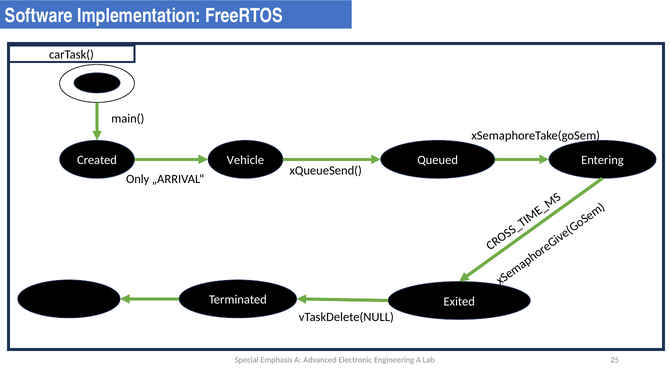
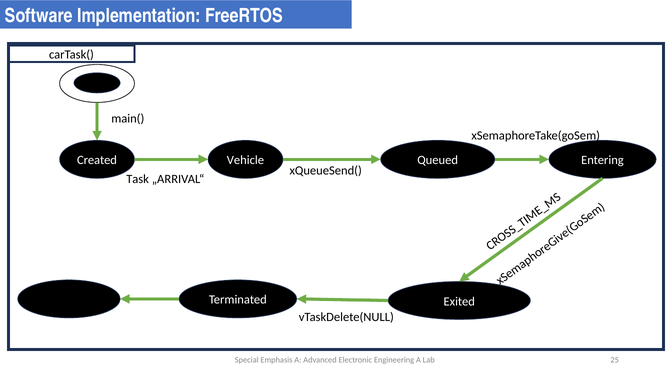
Only: Only -> Task (138, 179)
